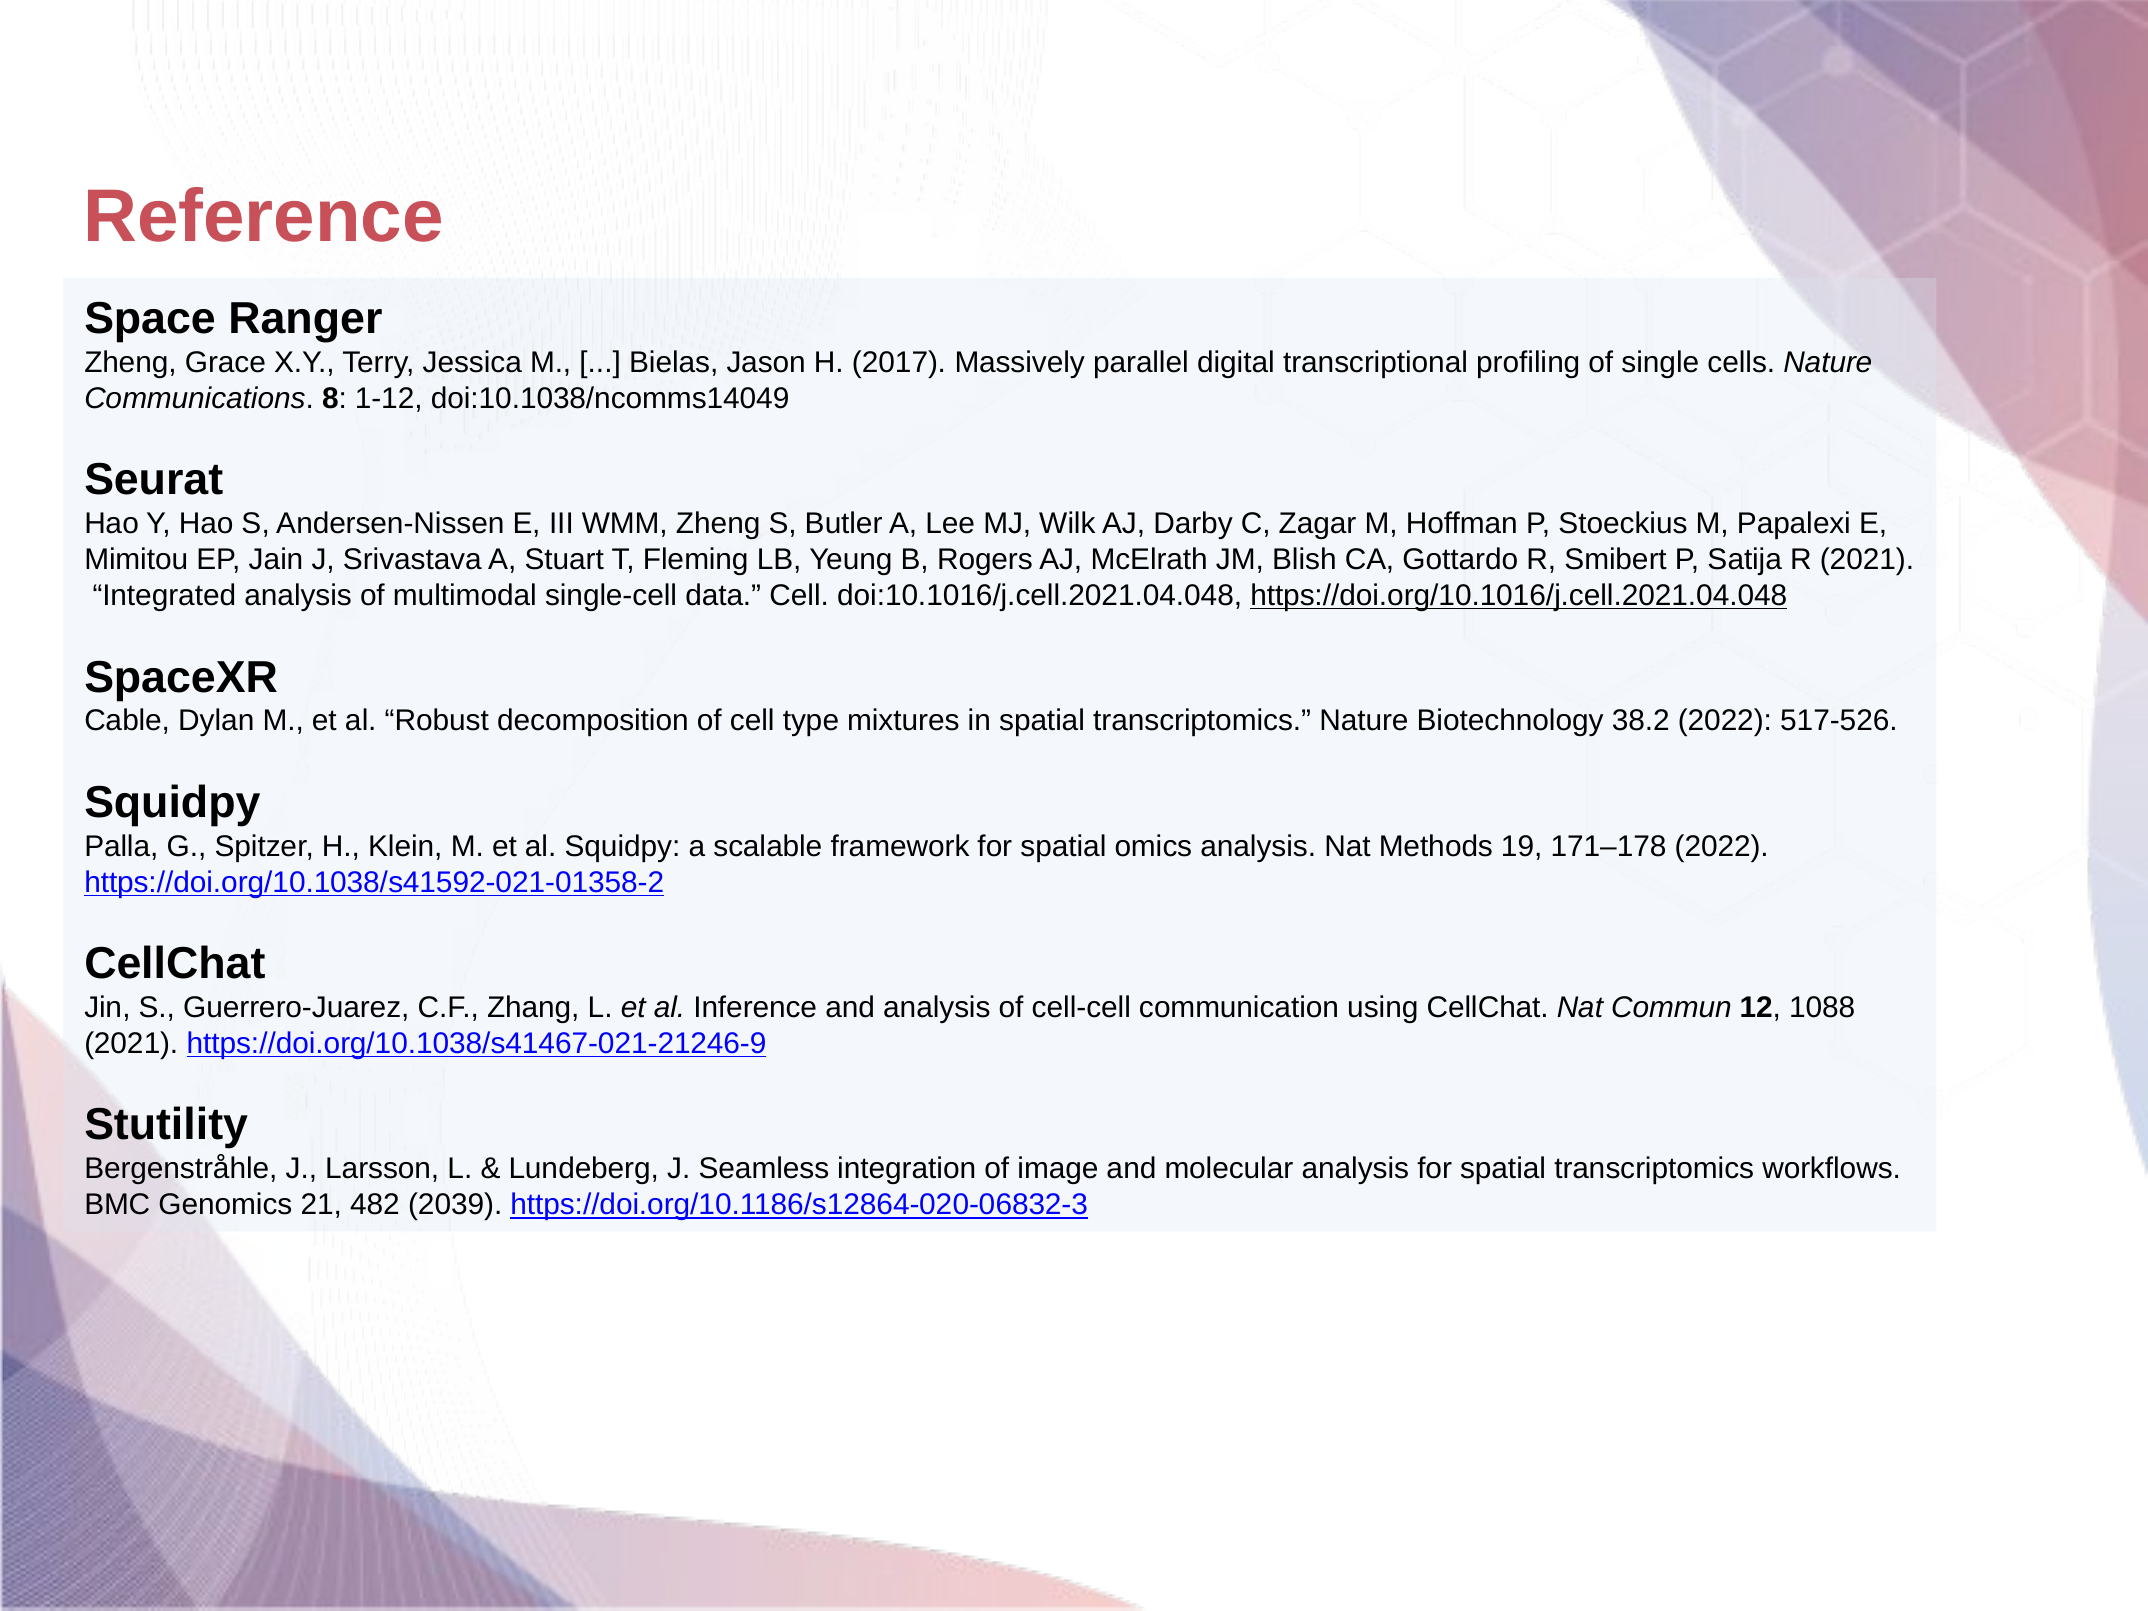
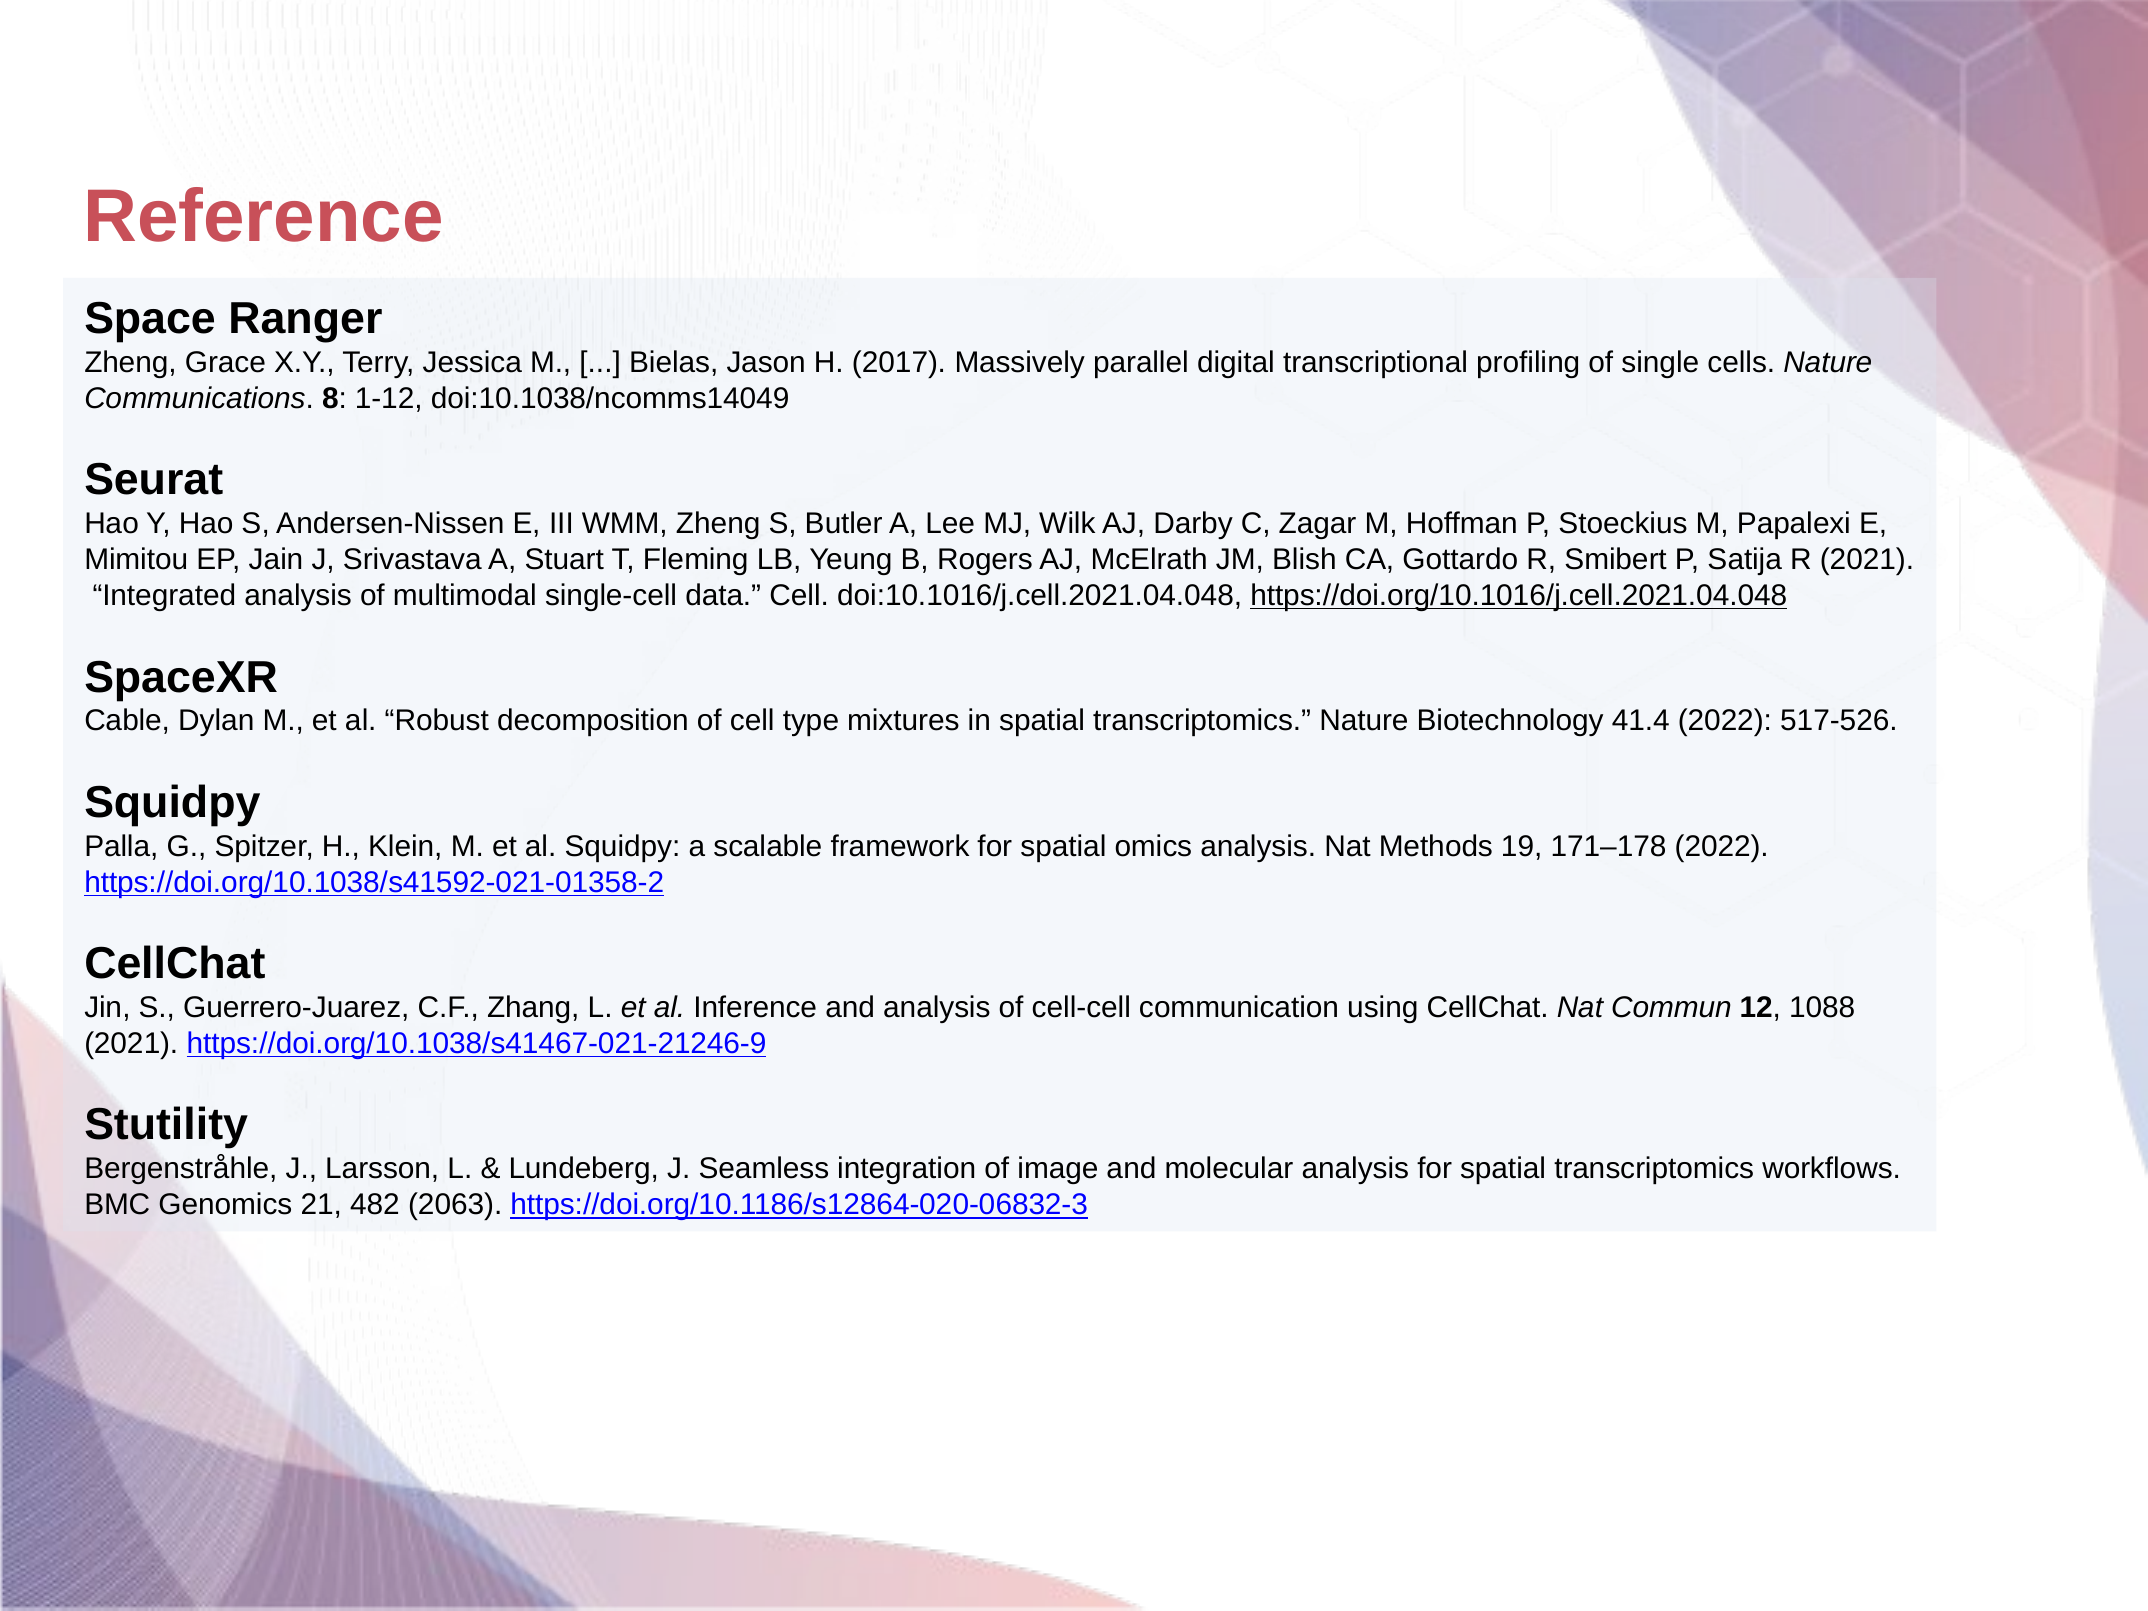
38.2: 38.2 -> 41.4 (1641, 721)
2039: 2039 -> 2063 (455, 1205)
